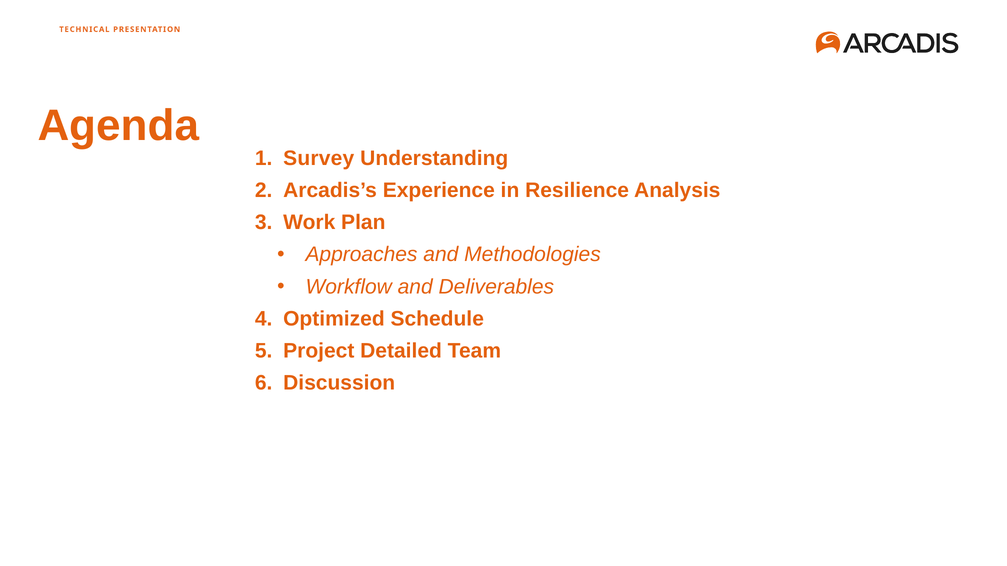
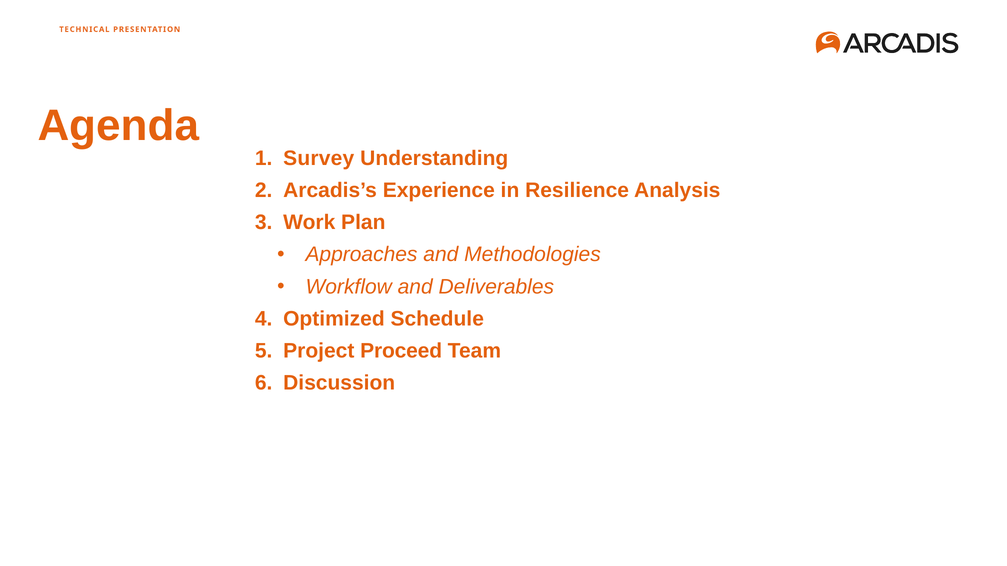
Detailed: Detailed -> Proceed (401, 351)
